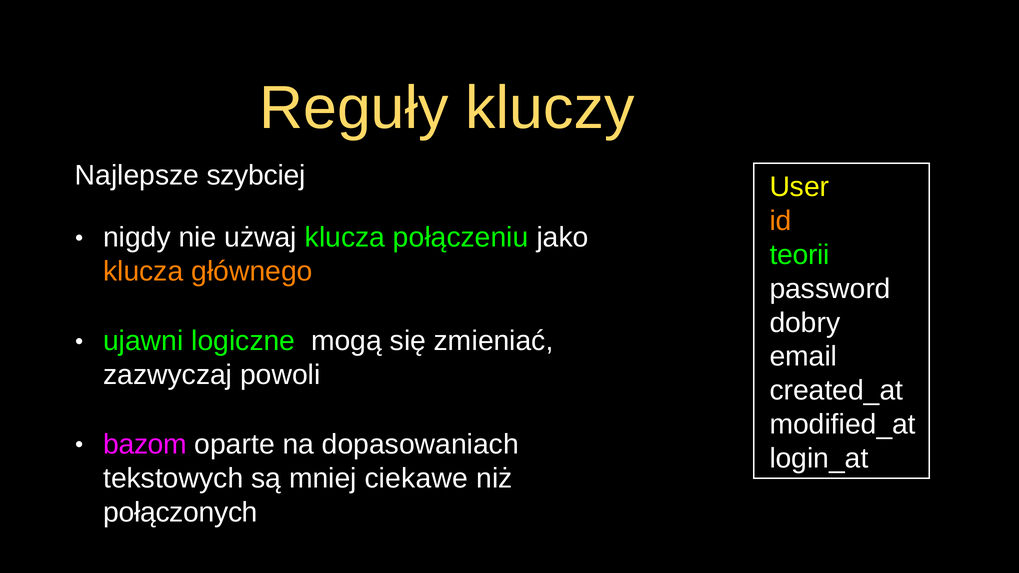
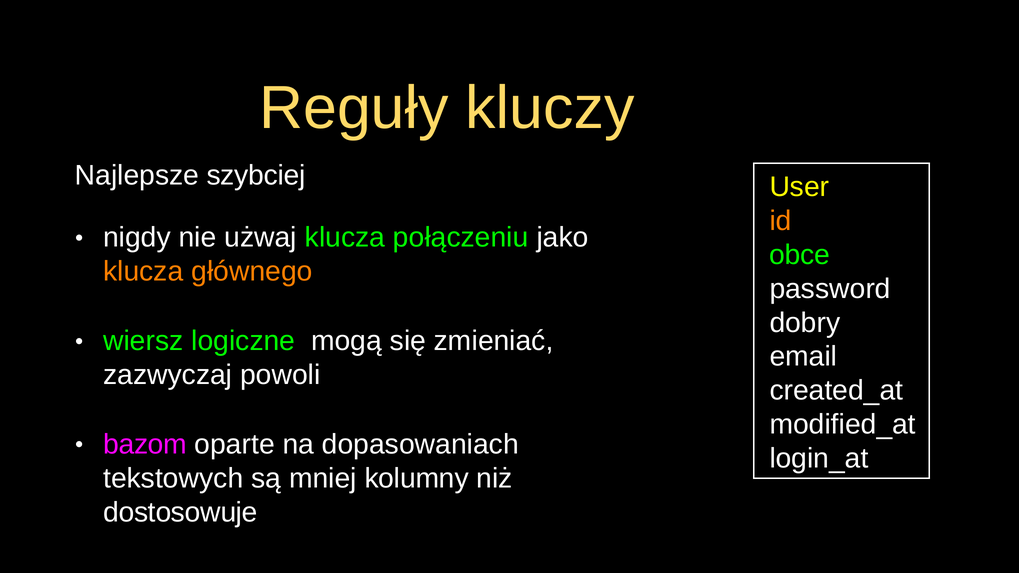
teorii: teorii -> obce (799, 255)
ujawni: ujawni -> wiersz (143, 341)
ciekawe: ciekawe -> kolumny (417, 478)
połączonych: połączonych -> dostosowuje (180, 512)
